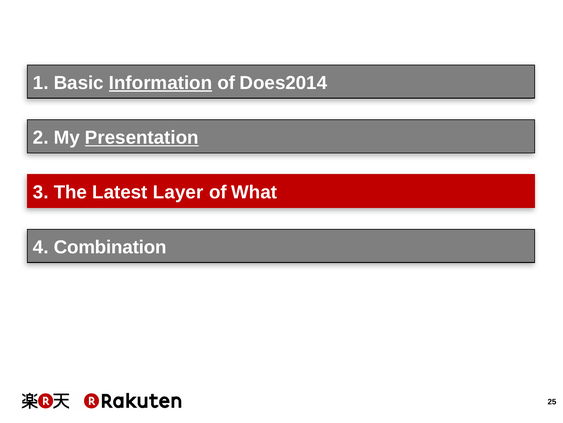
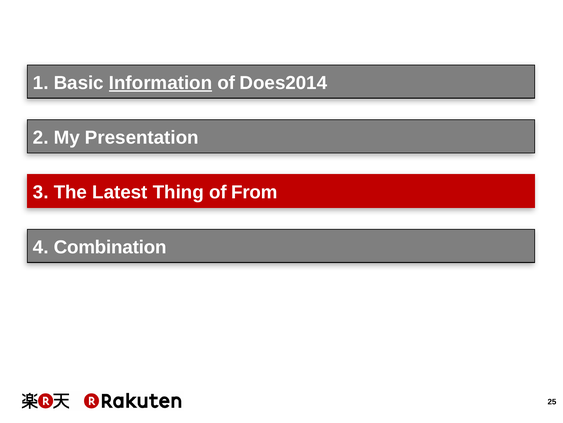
Presentation underline: present -> none (142, 137)
Layer: Layer -> Thing (178, 192)
What: What -> From (254, 192)
